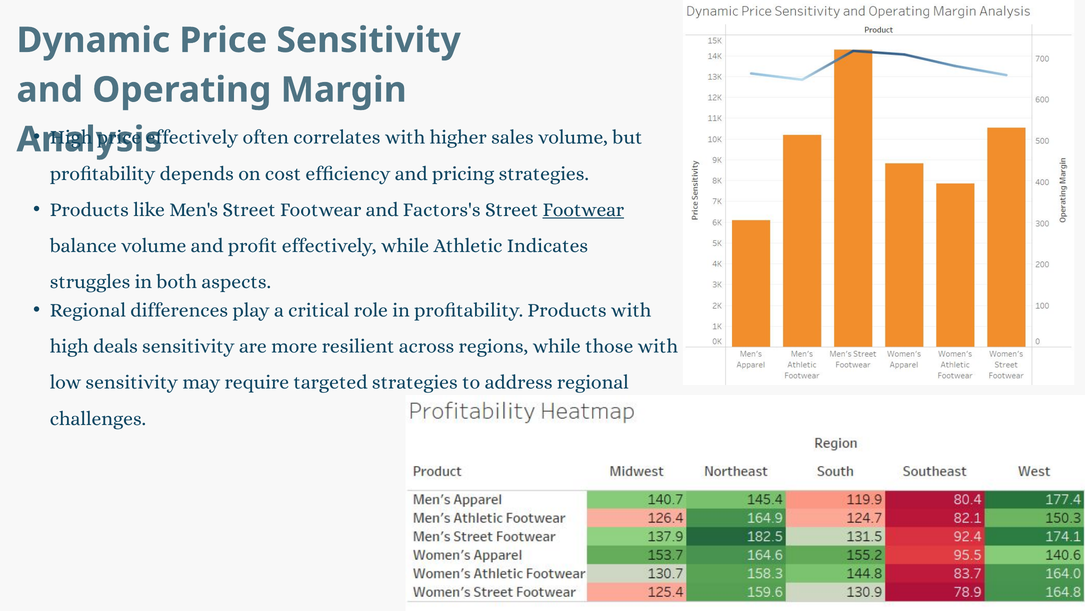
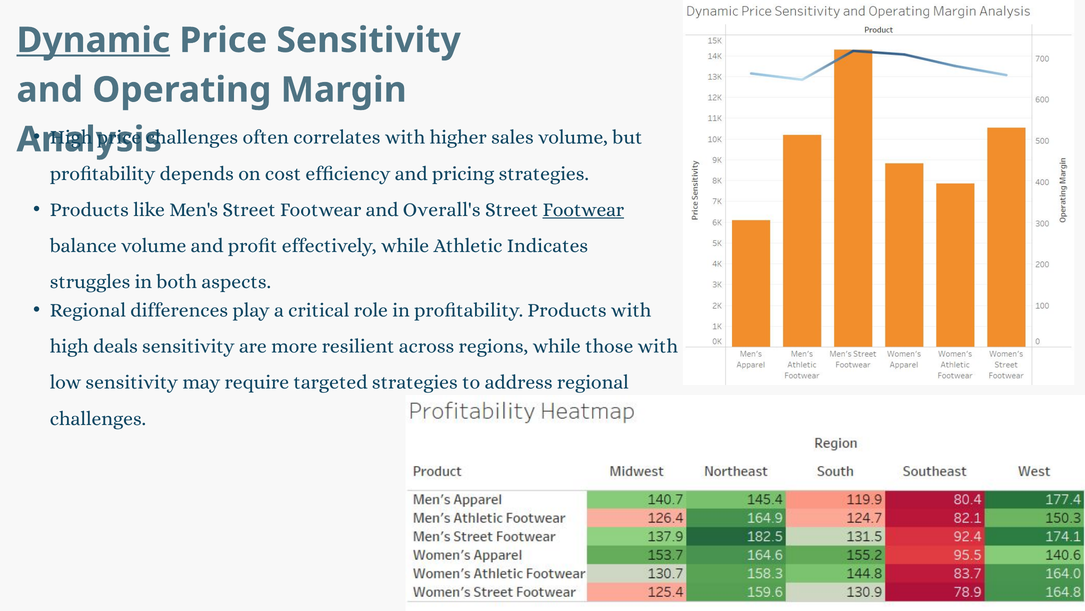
Dynamic underline: none -> present (93, 40)
effectively: effectively -> challenges (192, 137)
Factors's: Factors's -> Overall's (442, 209)
